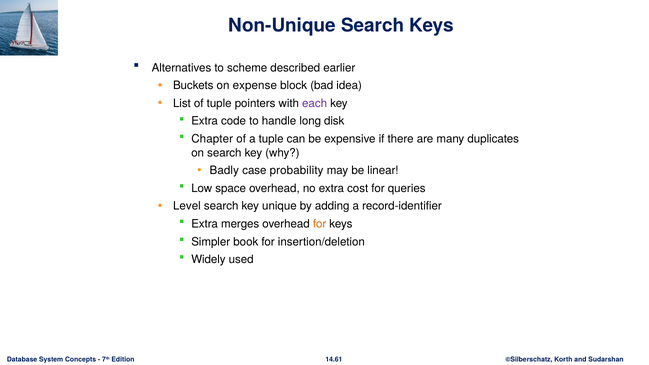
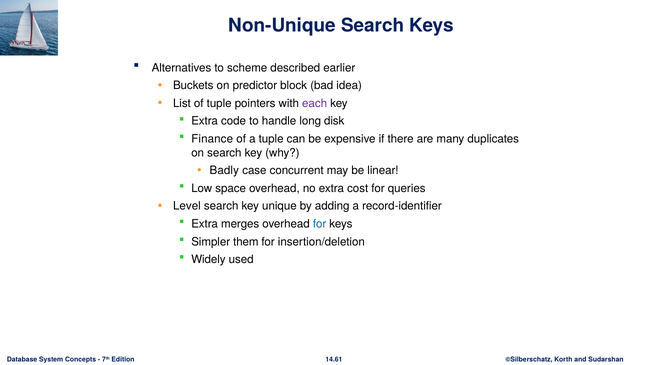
expense: expense -> predictor (255, 86)
Chapter: Chapter -> Finance (212, 139)
probability: probability -> concurrent (297, 171)
for colour: orange -> blue (320, 224)
book: book -> them (246, 242)
